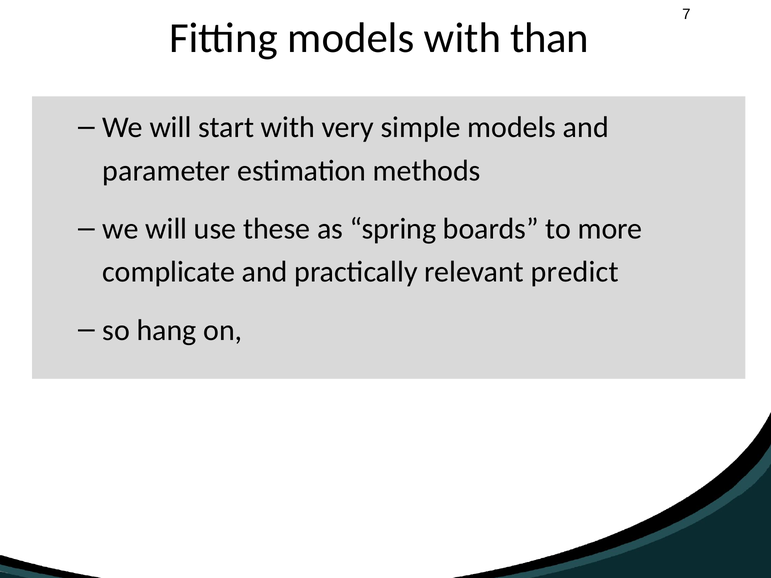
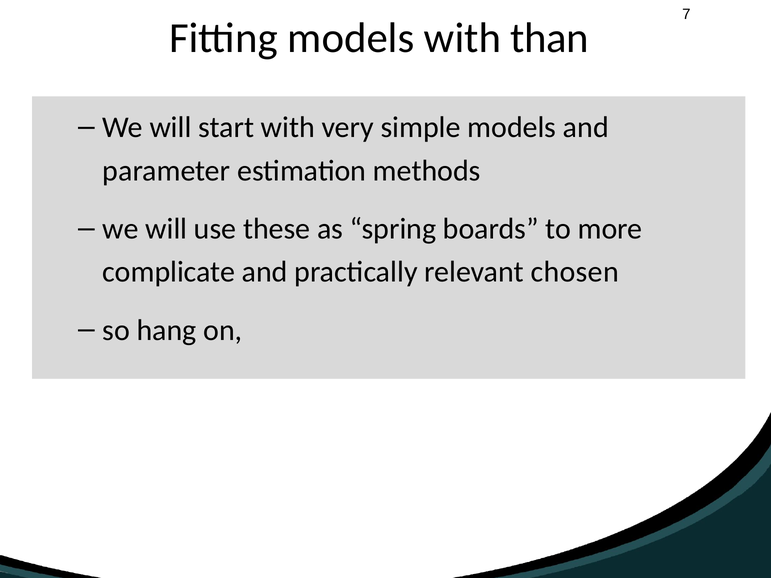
predict: predict -> chosen (575, 272)
